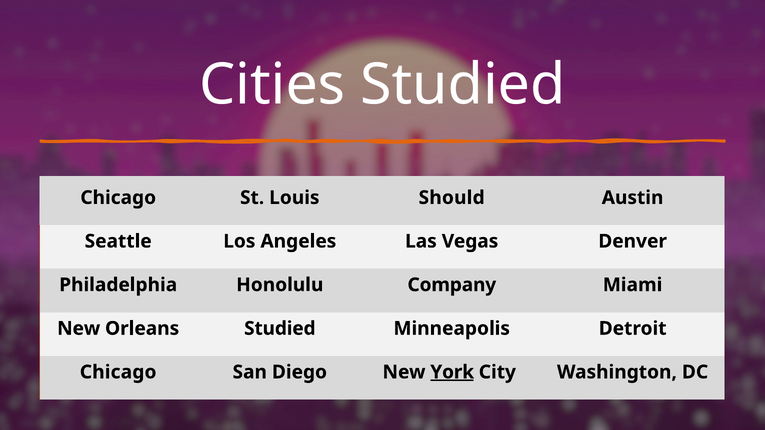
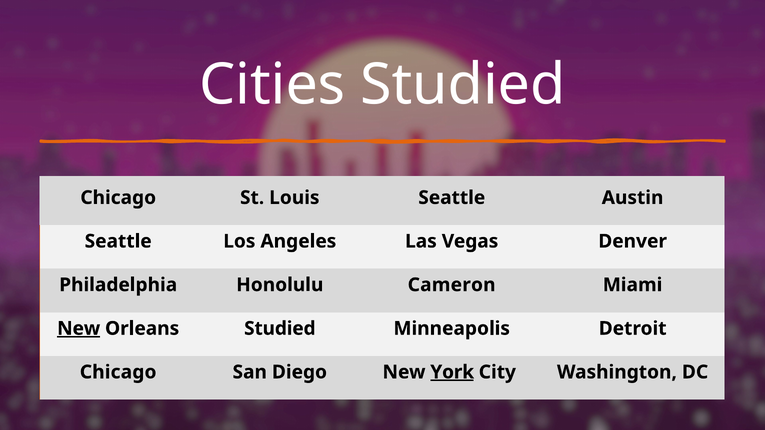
Louis Should: Should -> Seattle (452, 198)
Company: Company -> Cameron (452, 285)
New underline: none -> present (79, 329)
